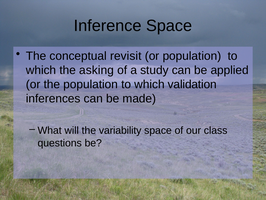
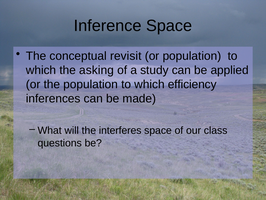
validation: validation -> efficiency (192, 84)
variability: variability -> interferes (120, 130)
